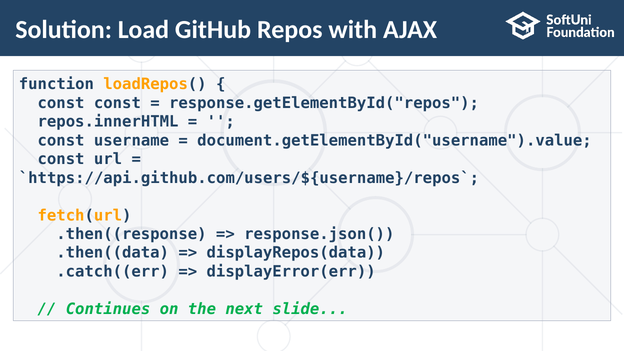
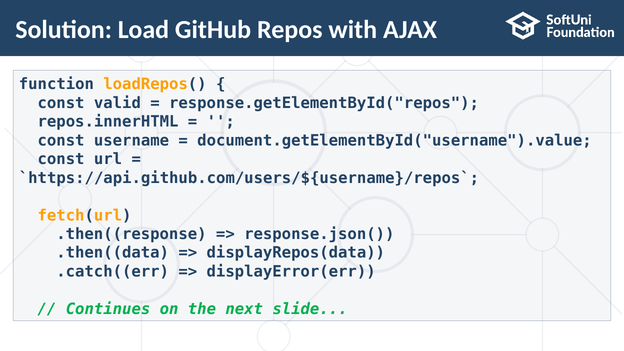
const const: const -> valid (117, 103)
